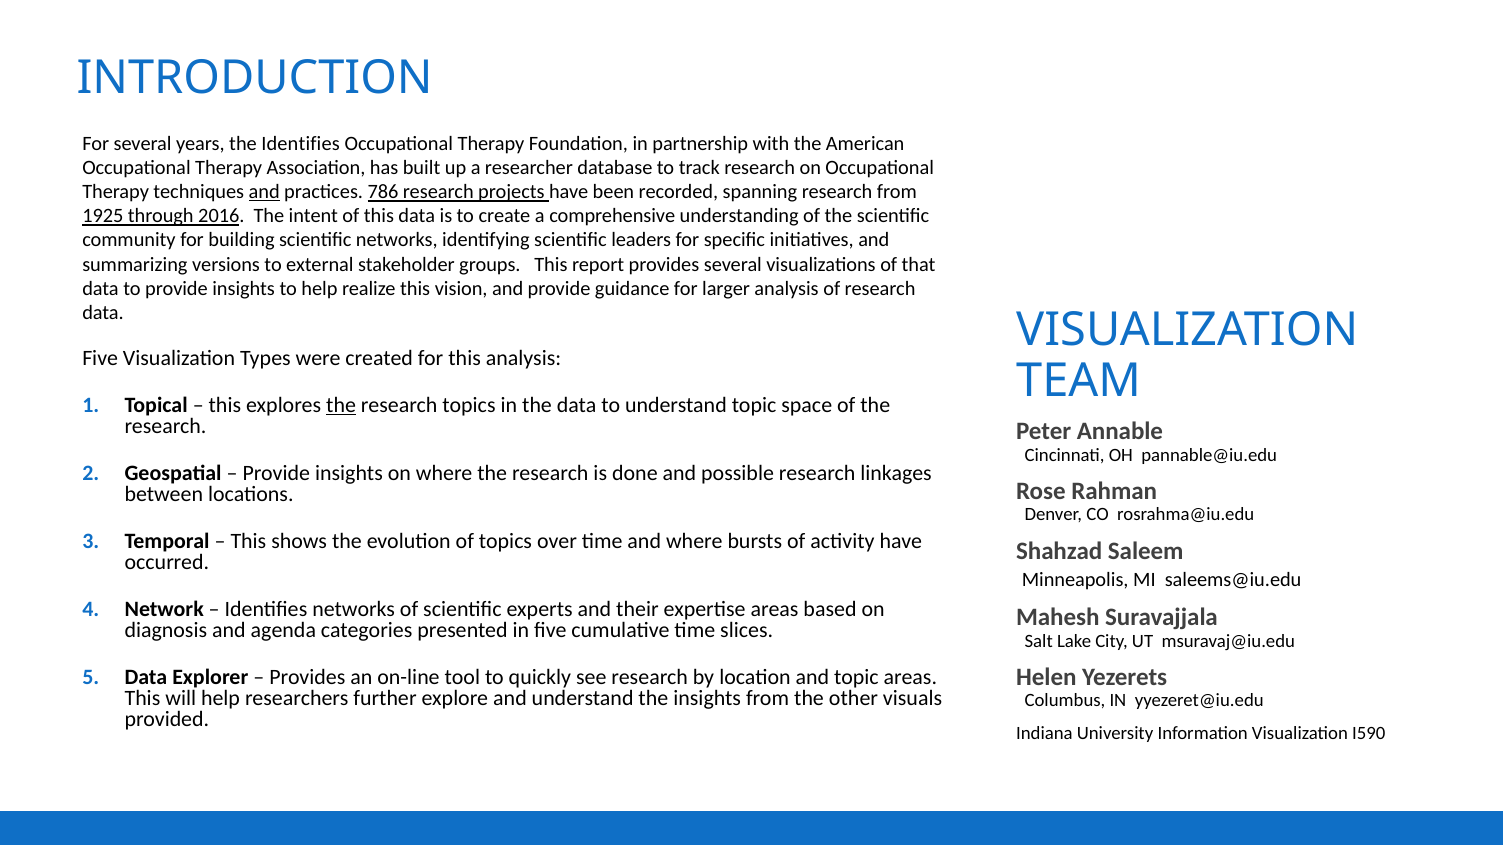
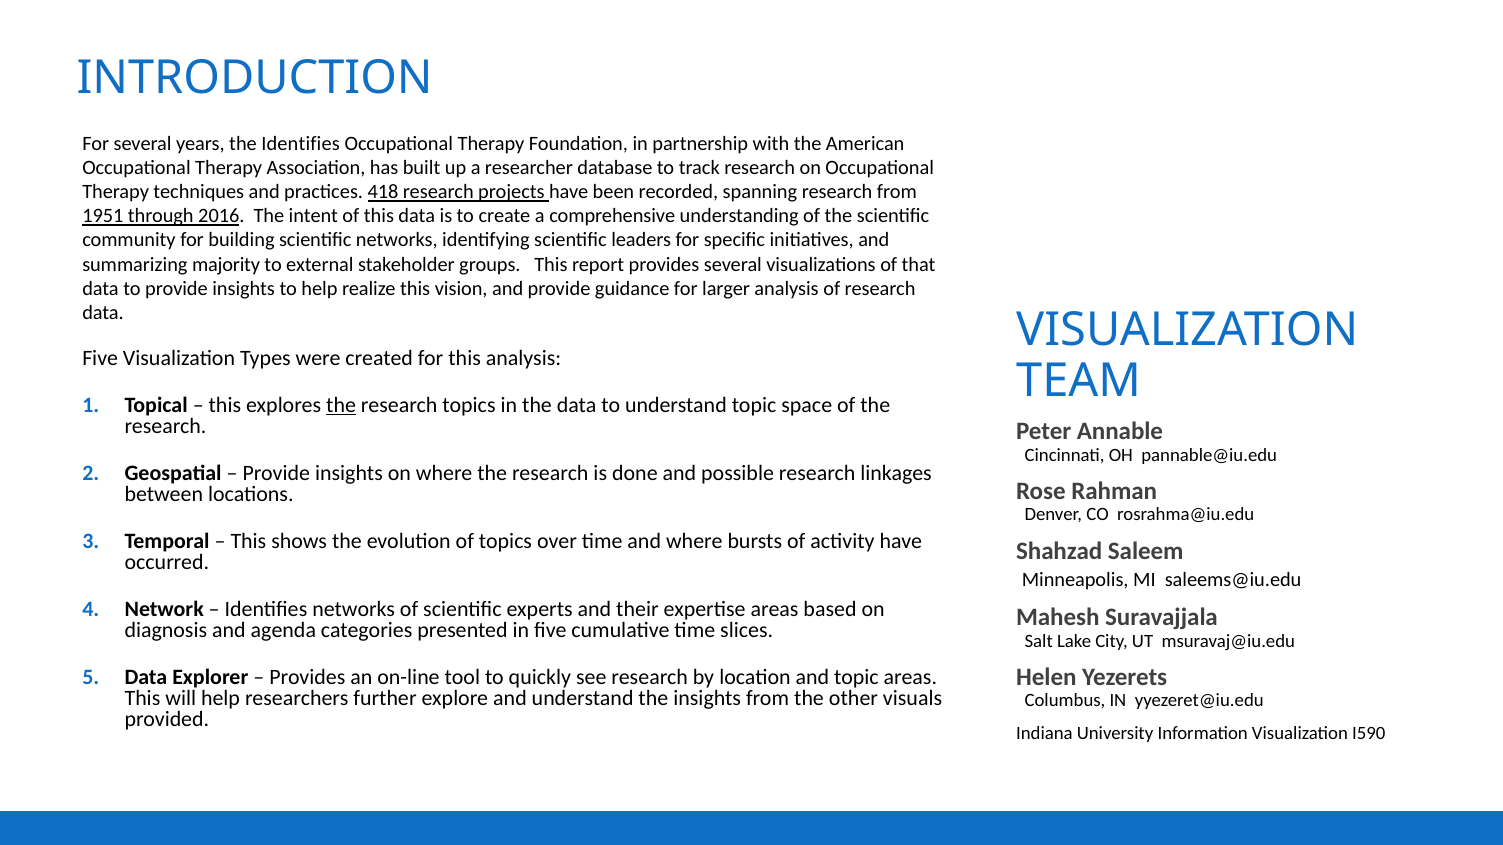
and underline: present -> none (264, 192)
786: 786 -> 418 (383, 192)
1925: 1925 -> 1951 (103, 216)
versions: versions -> majority (226, 264)
